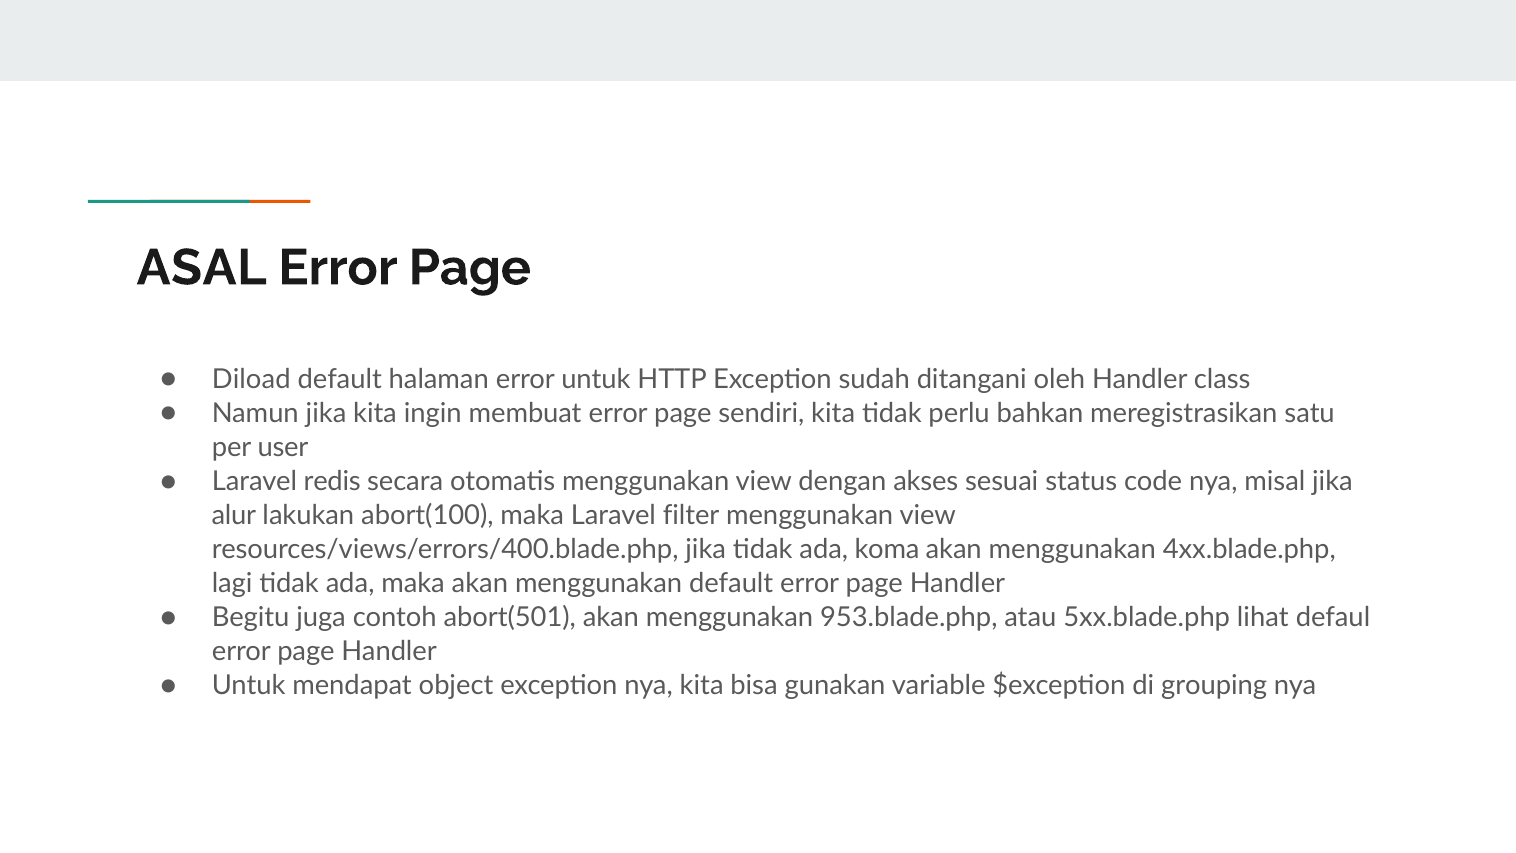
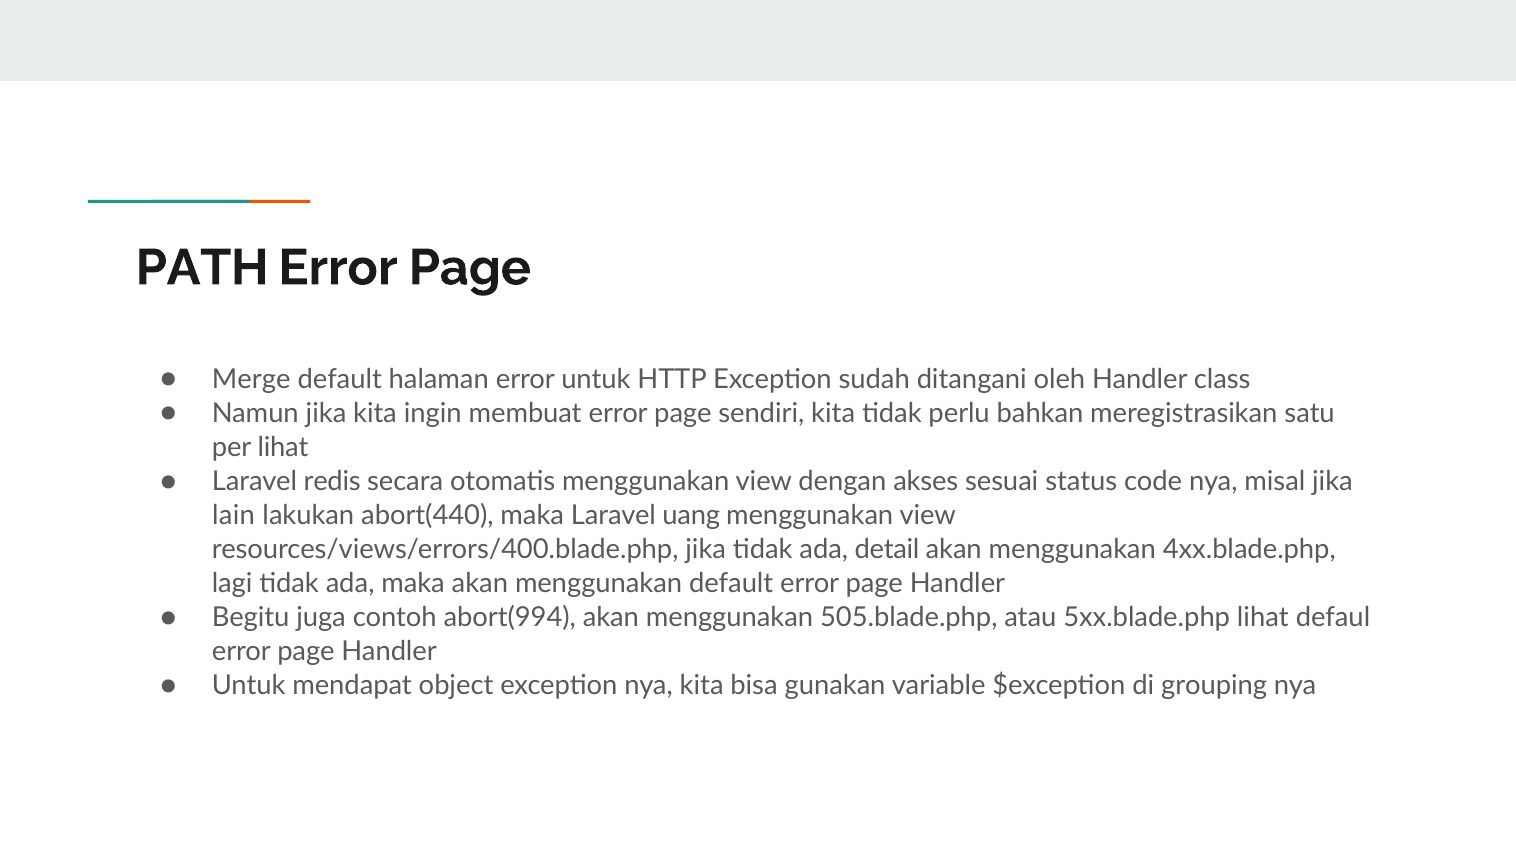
ASAL: ASAL -> PATH (202, 268)
Diload: Diload -> Merge (251, 379)
per user: user -> lihat (283, 447)
alur: alur -> lain (234, 515)
abort(100: abort(100 -> abort(440 (427, 515)
filter: filter -> uang (691, 515)
koma: koma -> detail (887, 549)
abort(501: abort(501 -> abort(994 (510, 617)
953.blade.php: 953.blade.php -> 505.blade.php (909, 617)
